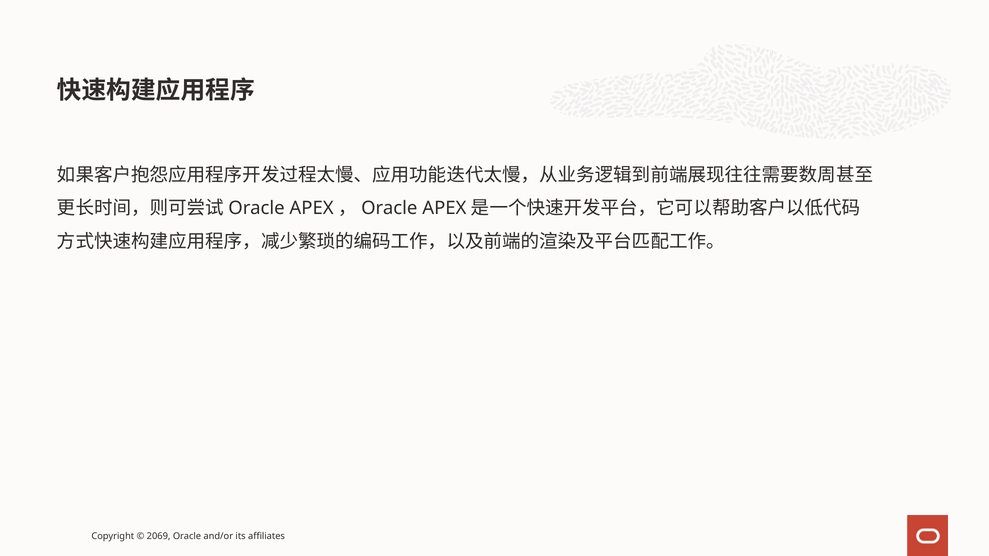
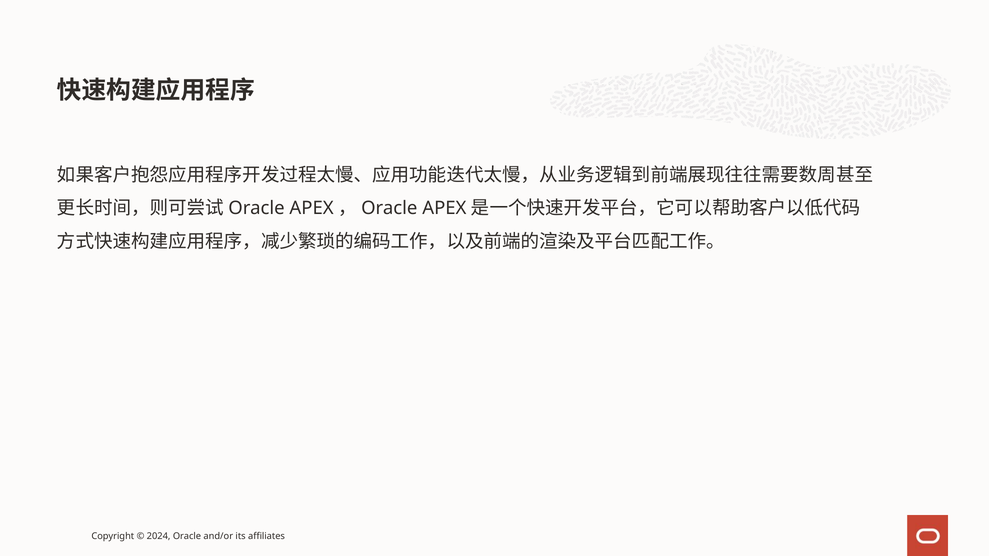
2069: 2069 -> 2024 (159, 537)
